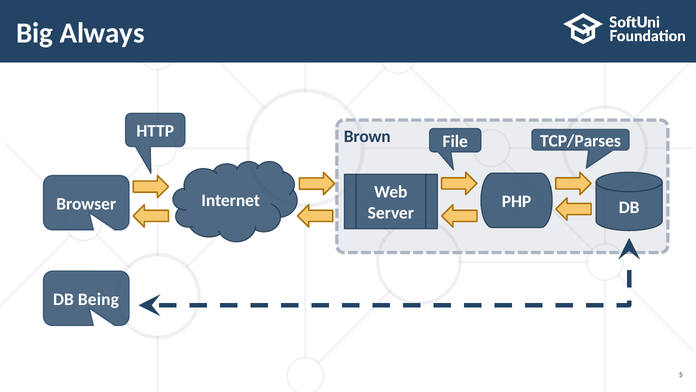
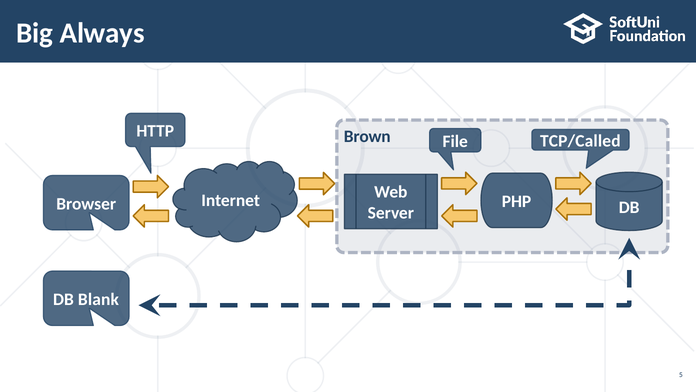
TCP/Parses: TCP/Parses -> TCP/Called (580, 141)
Being: Being -> Blank (98, 299)
